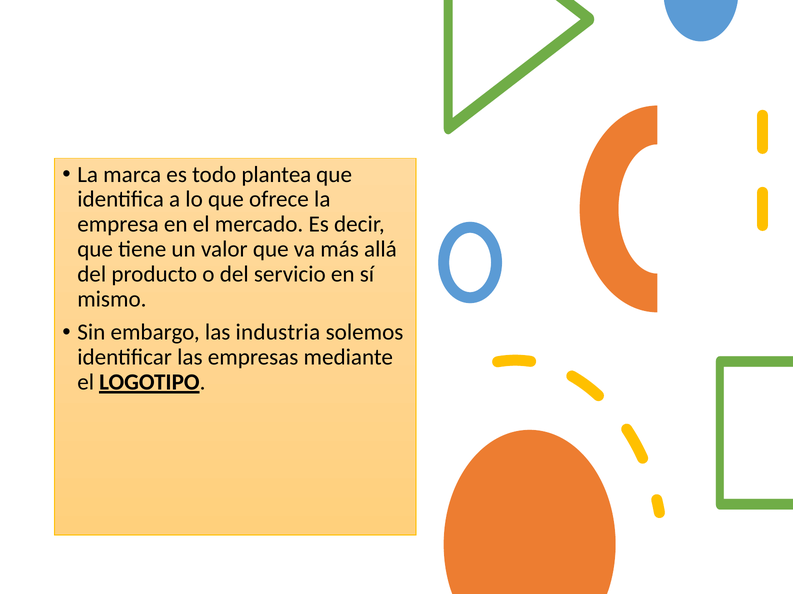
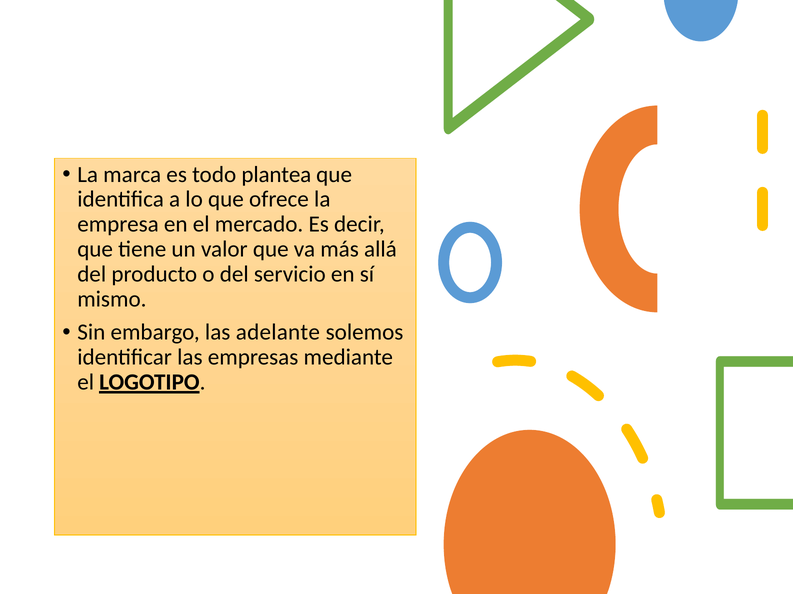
industria: industria -> adelante (278, 333)
